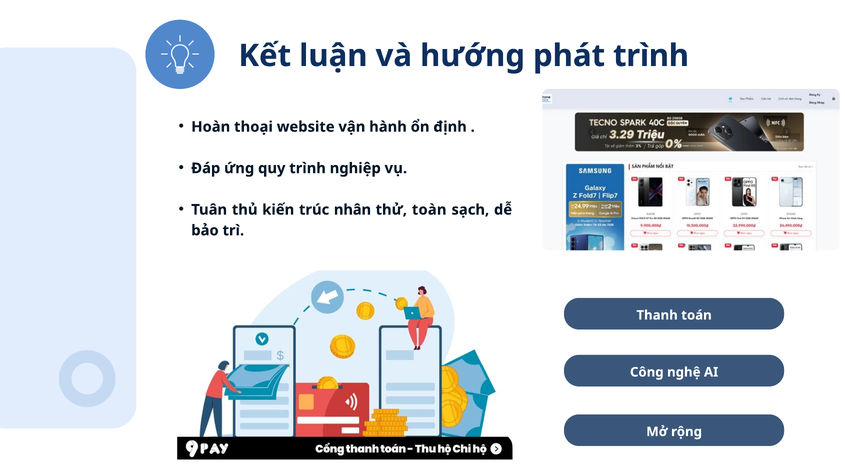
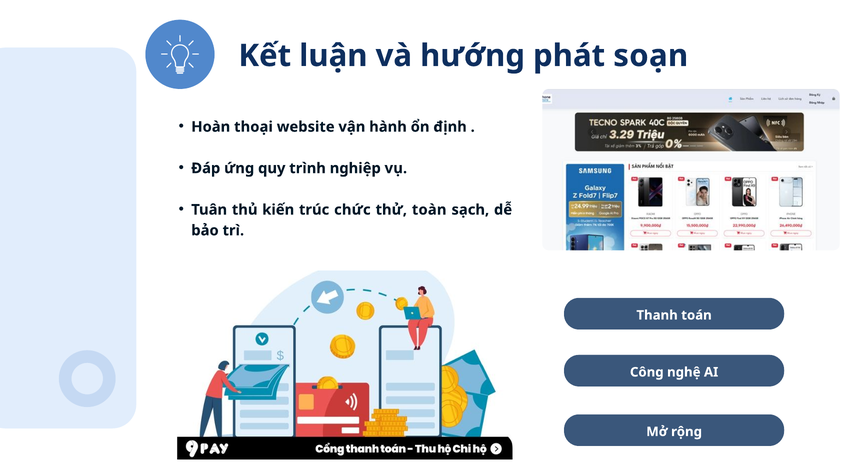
phát trình: trình -> soạn (651, 56)
nhân: nhân -> chức (352, 209)
